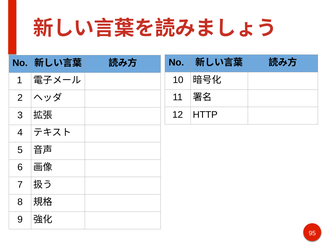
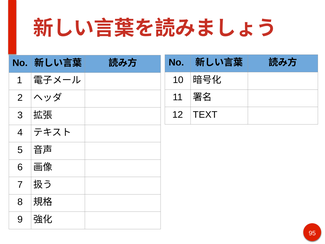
HTTP: HTTP -> TEXT (205, 115)
